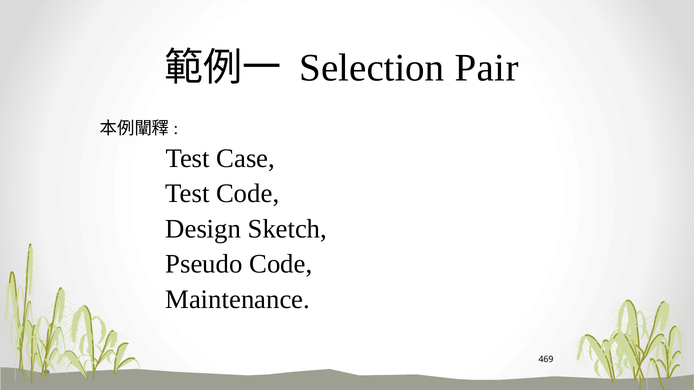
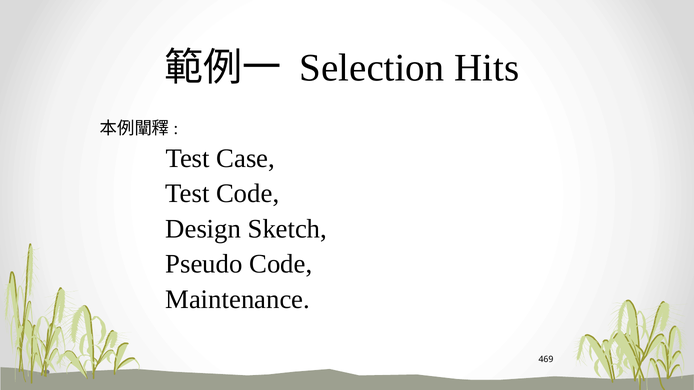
Pair: Pair -> Hits (487, 68)
